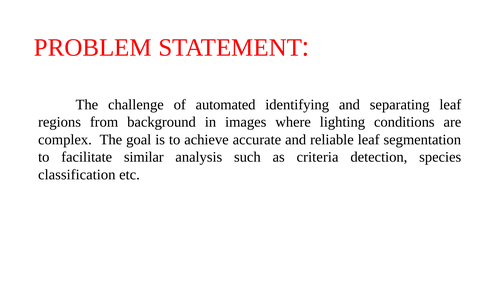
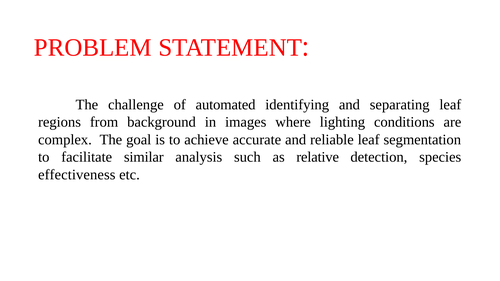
criteria: criteria -> relative (318, 157)
classification: classification -> effectiveness (77, 175)
